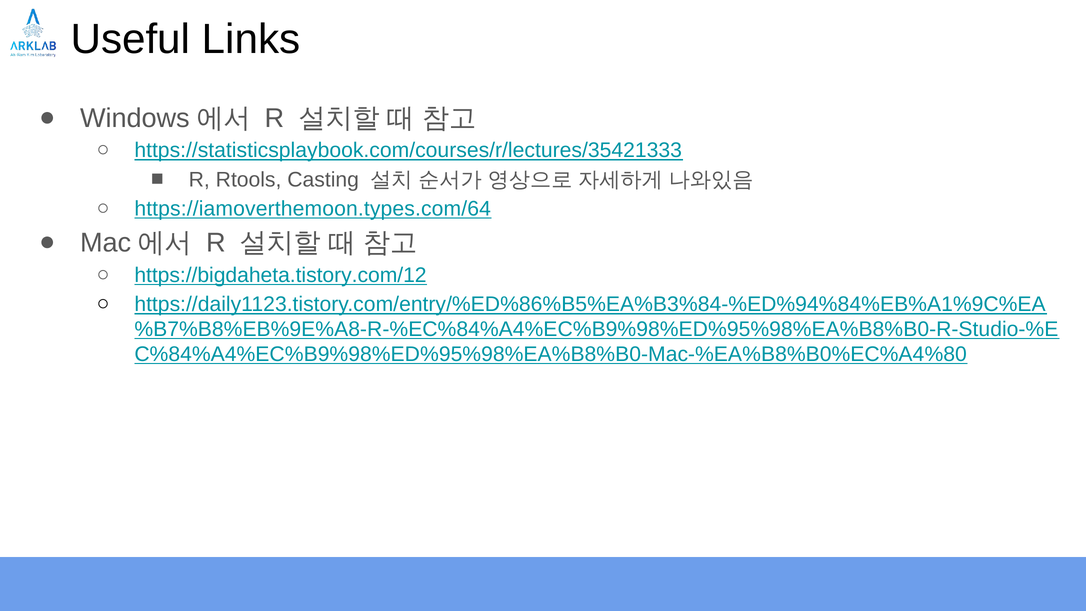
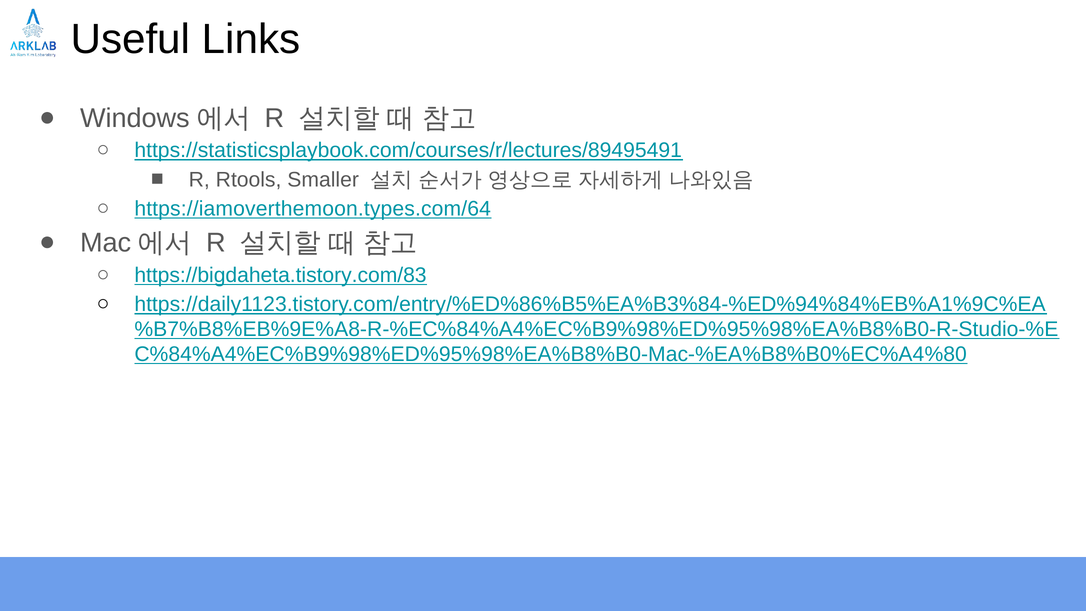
https://statisticsplaybook.com/courses/r/lectures/35421333: https://statisticsplaybook.com/courses/r/lectures/35421333 -> https://statisticsplaybook.com/courses/r/lectures/89495491 (408, 150)
Casting: Casting -> Smaller (323, 180)
https://bigdaheta.tistory.com/12: https://bigdaheta.tistory.com/12 -> https://bigdaheta.tistory.com/83 (280, 275)
